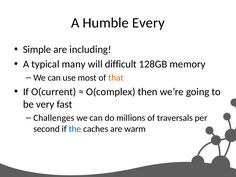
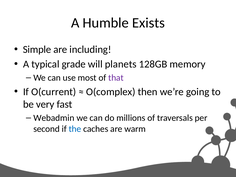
Every: Every -> Exists (148, 23)
many: many -> grade (74, 64)
difficult: difficult -> planets (121, 64)
that colour: orange -> purple (116, 78)
Challenges: Challenges -> Webadmin (54, 118)
